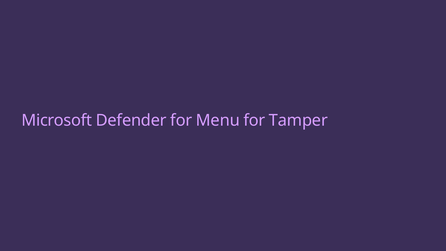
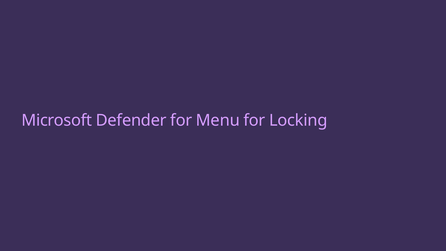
Tamper: Tamper -> Locking (298, 120)
